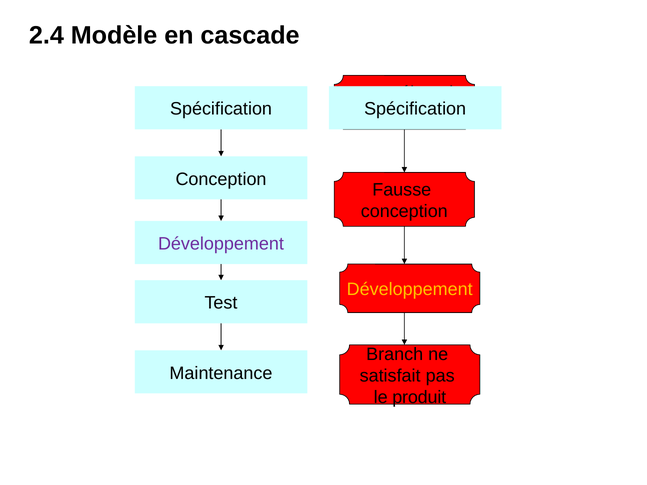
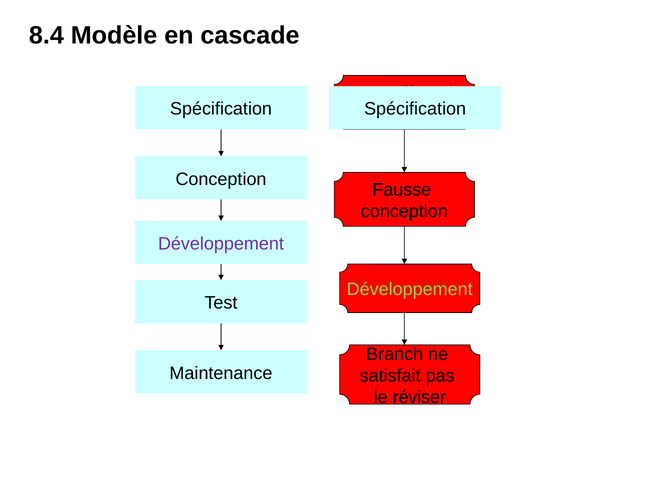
2.4: 2.4 -> 8.4 (46, 36)
Développement colour: yellow -> light green (410, 290)
produit: produit -> réviser (419, 398)
